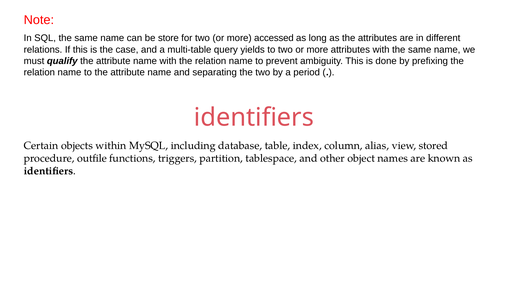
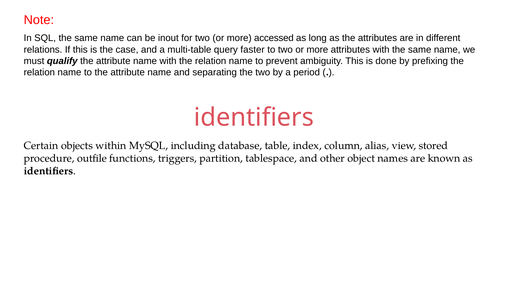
store: store -> inout (168, 38)
yields: yields -> faster (253, 50)
